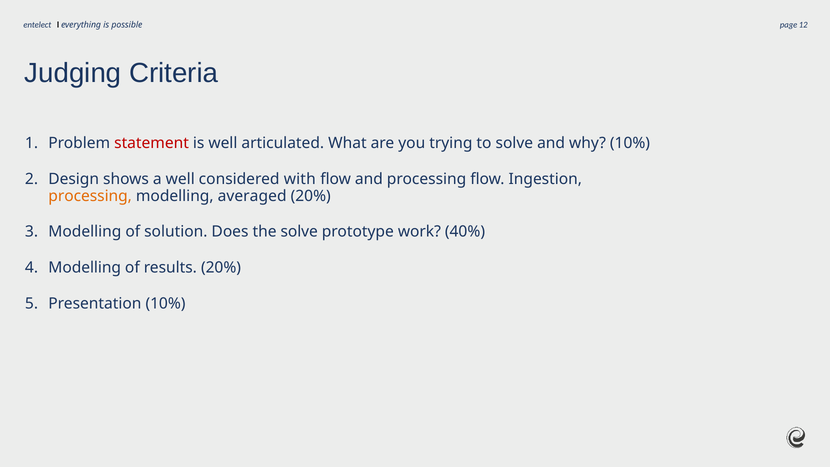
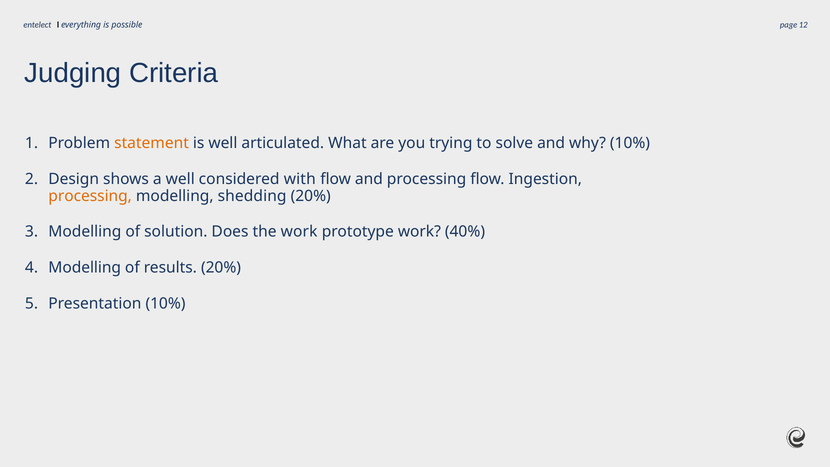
statement colour: red -> orange (152, 143)
averaged: averaged -> shedding (252, 196)
the solve: solve -> work (299, 232)
